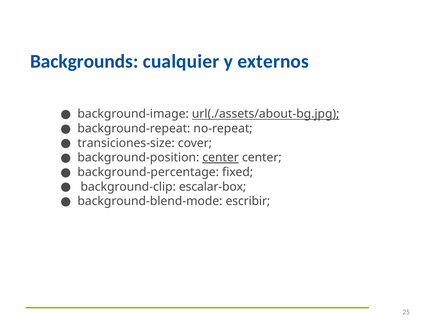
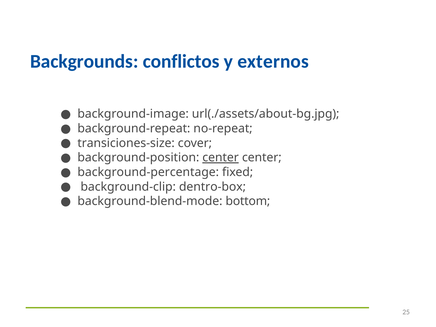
cualquier: cualquier -> conflictos (181, 61)
url(./assets/about-bg.jpg underline: present -> none (266, 114)
escalar-box: escalar-box -> dentro-box (213, 187)
escribir: escribir -> bottom (248, 201)
